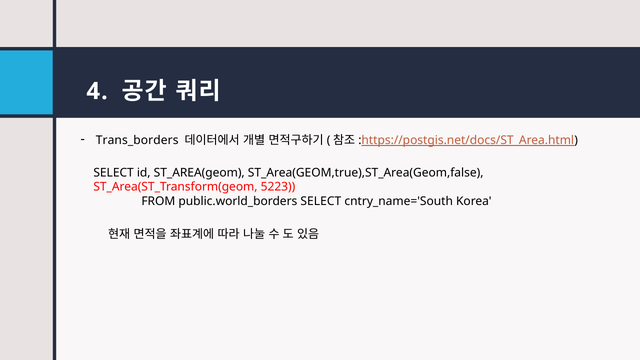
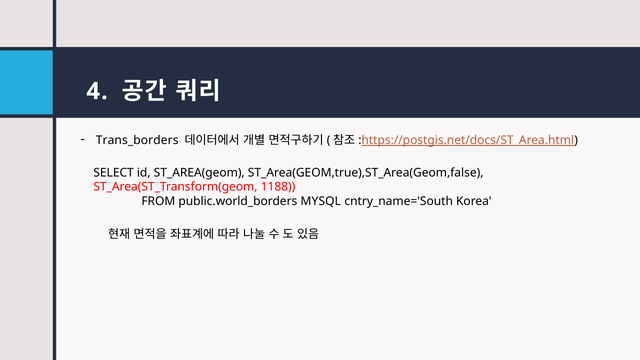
5223: 5223 -> 1188 (278, 187)
public.world_borders SELECT: SELECT -> MYSQL (321, 201)
